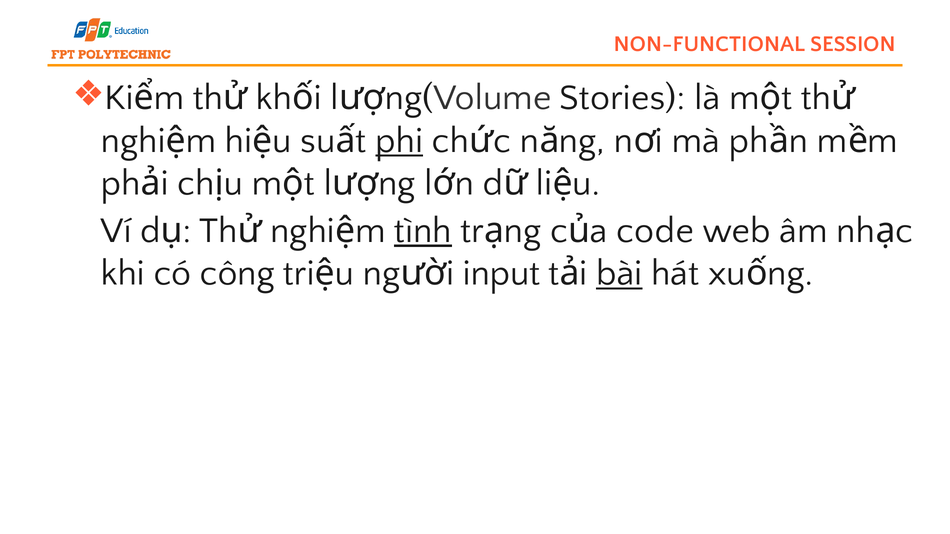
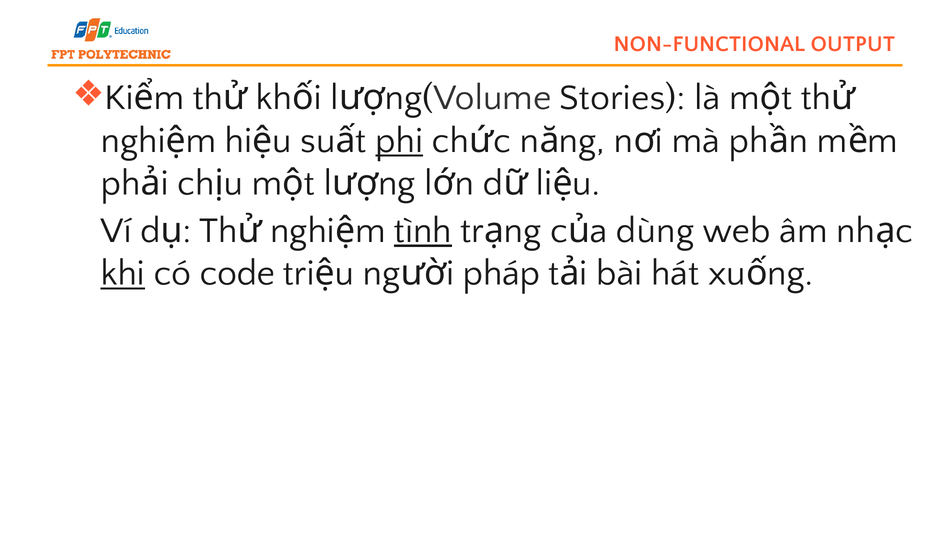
SESSION: SESSION -> OUTPUT (853, 44)
code: code -> dùng (655, 231)
khi underline: none -> present (123, 273)
công: công -> code (237, 273)
input: input -> pháp (502, 273)
bài underline: present -> none (619, 273)
